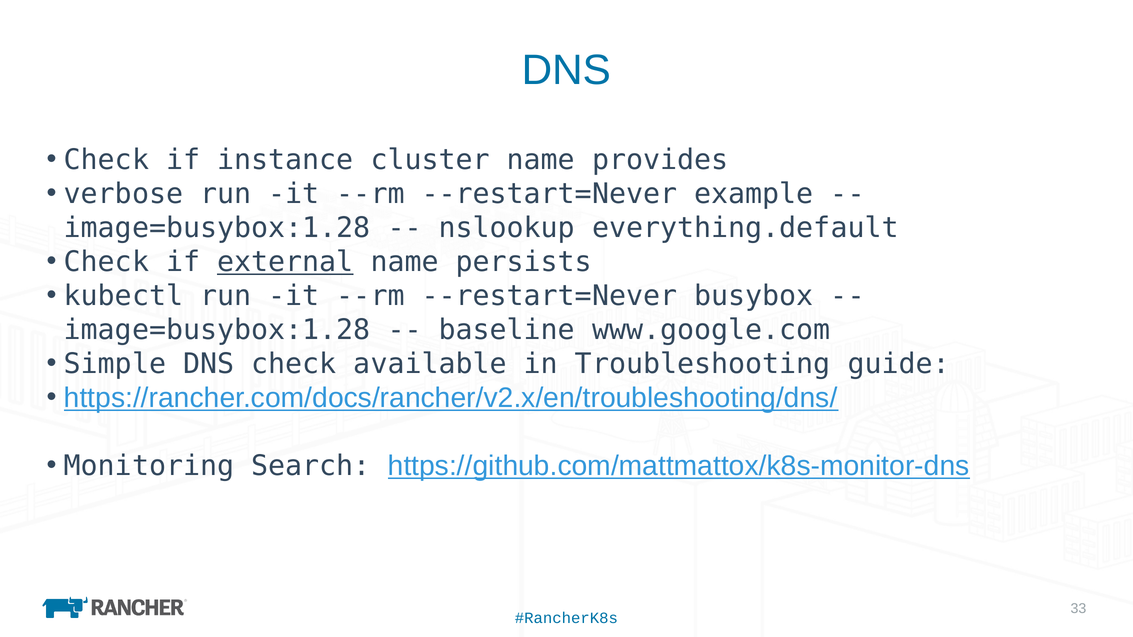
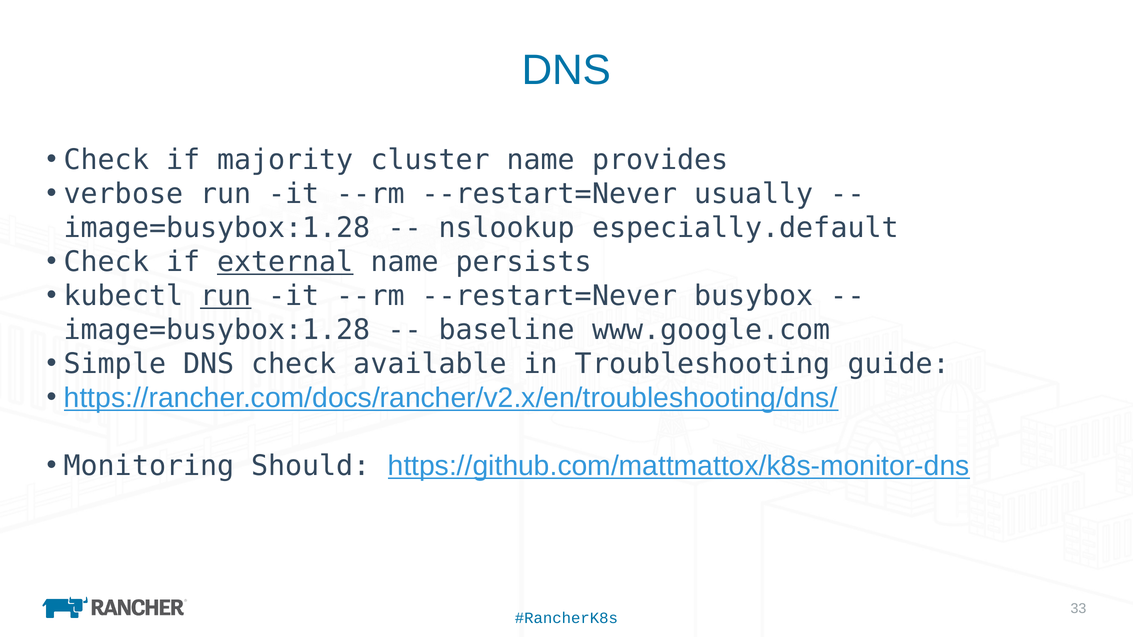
instance: instance -> majority (285, 160)
example: example -> usually (754, 194)
everything.default: everything.default -> especially.default (745, 228)
run underline: none -> present (226, 296)
Search: Search -> Should (311, 466)
